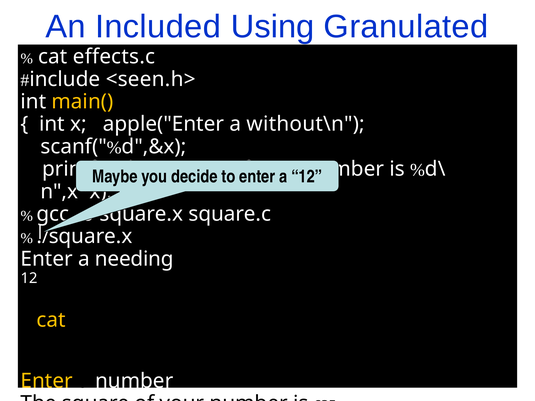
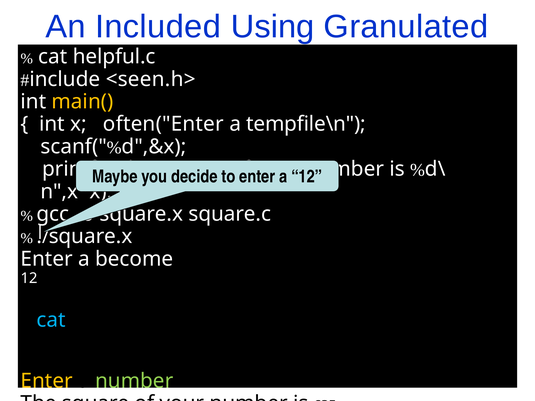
effects.c: effects.c -> helpful.c (114, 57)
apple("Enter: apple("Enter -> often("Enter (163, 124)
without\n: without\n -> tempfile\n (306, 124)
needing: needing -> become (134, 259)
cat colour: yellow -> light blue (51, 320)
number colour: white -> light green (134, 381)
